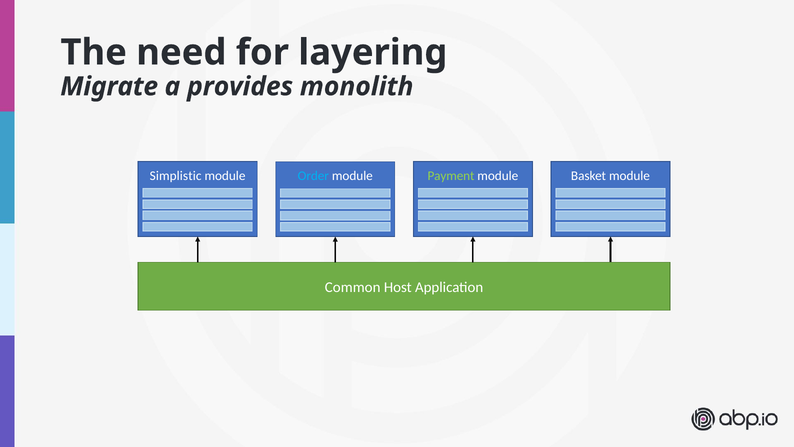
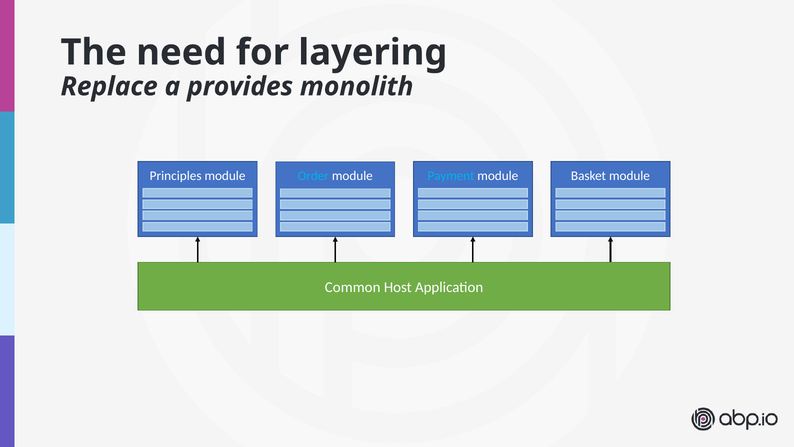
Migrate: Migrate -> Replace (109, 86)
Simplistic: Simplistic -> Principles (176, 176)
Payment colour: light green -> light blue (451, 176)
